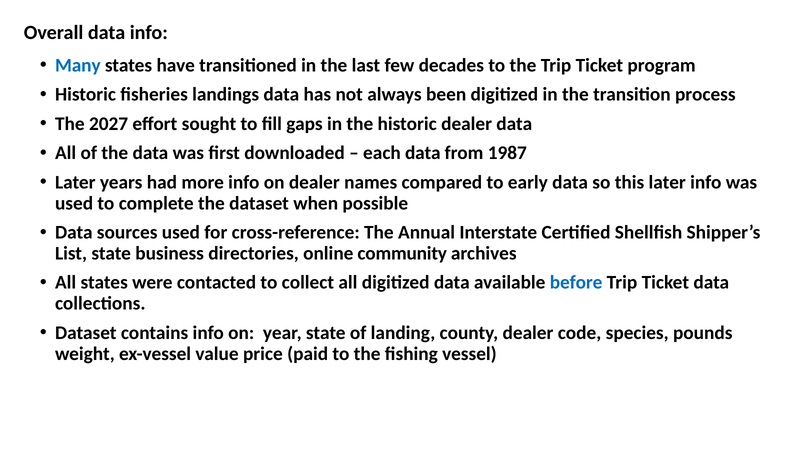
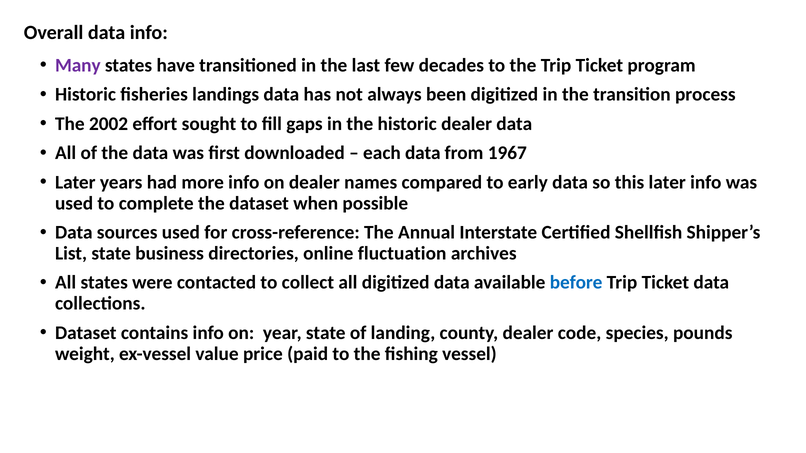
Many colour: blue -> purple (78, 65)
2027: 2027 -> 2002 (109, 124)
1987: 1987 -> 1967 (507, 153)
community: community -> fluctuation (402, 254)
